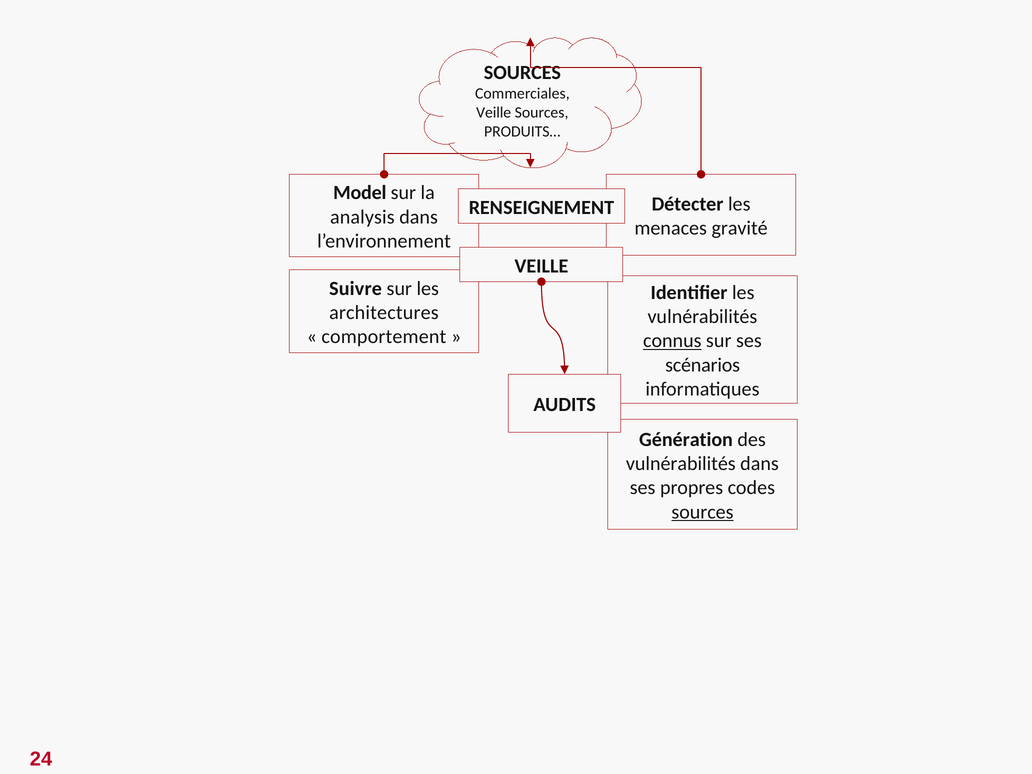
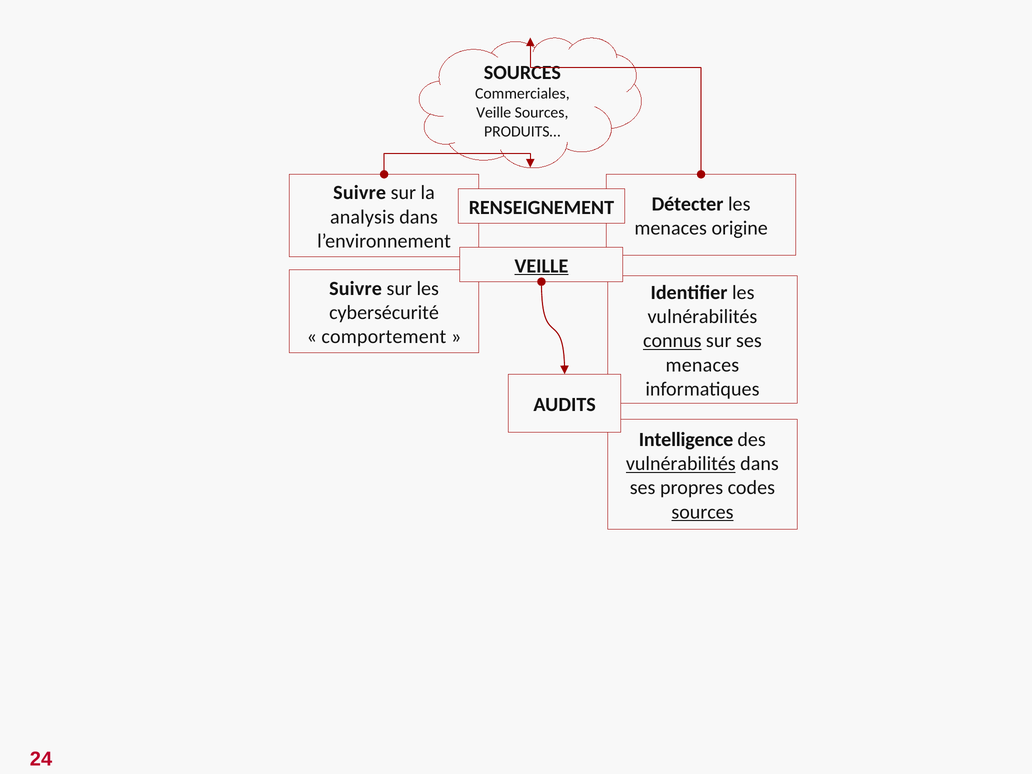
Model: Model -> Suivre (360, 193)
gravité: gravité -> origine (740, 228)
VEILLE underline: none -> present (541, 266)
architectures: architectures -> cybersécurité (384, 313)
scénarios: scénarios -> menaces (702, 365)
Génération: Génération -> Intelligence (686, 440)
vulnérabilités underline: none -> present (681, 464)
